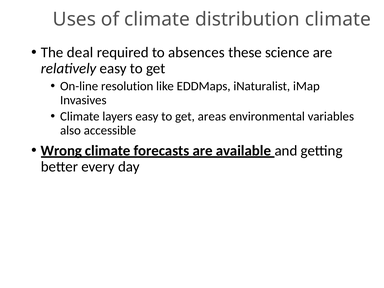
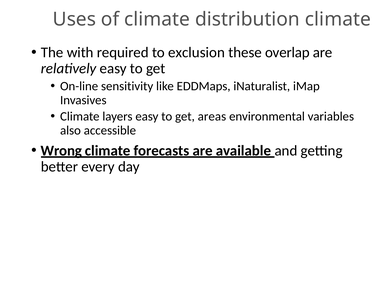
deal: deal -> with (80, 52)
absences: absences -> exclusion (196, 52)
science: science -> overlap (287, 52)
resolution: resolution -> sensitivity (127, 86)
